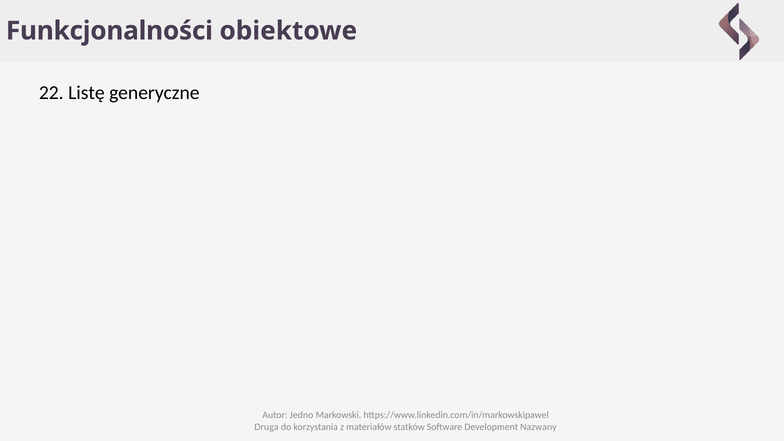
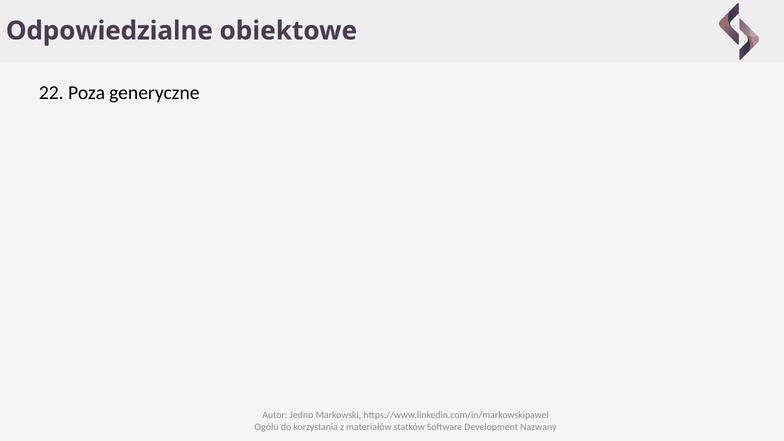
Funkcjonalności: Funkcjonalności -> Odpowiedzialne (109, 31)
Listę: Listę -> Poza (87, 93)
Druga: Druga -> Ogółu (267, 427)
